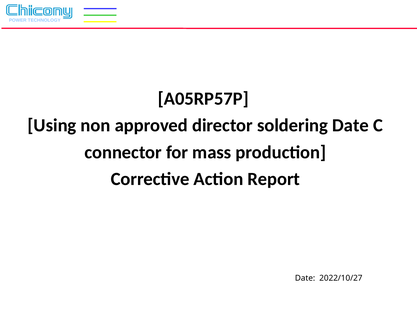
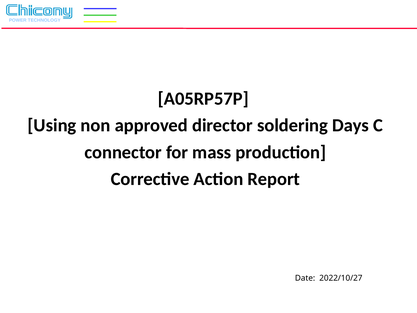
soldering Date: Date -> Days (351, 125)
